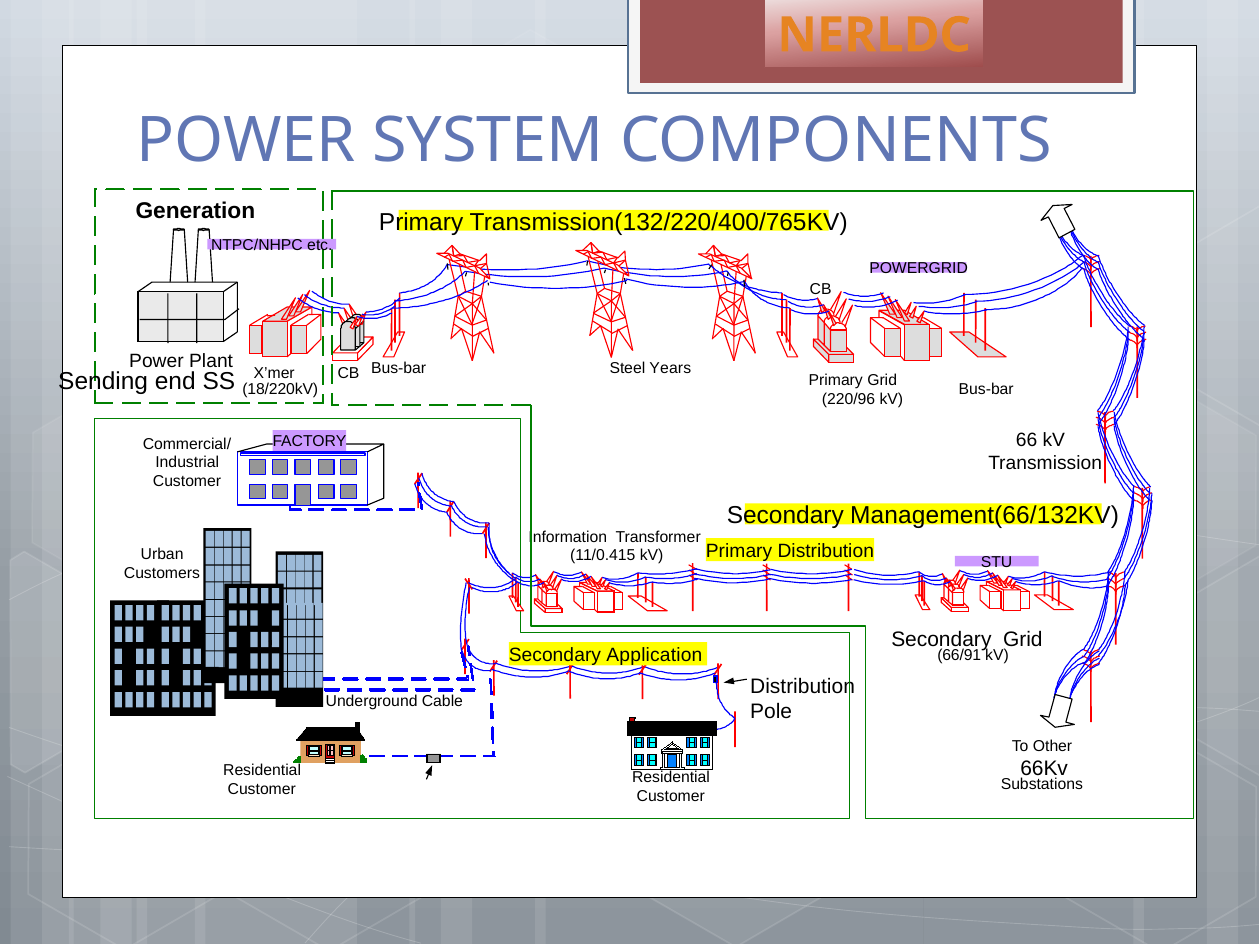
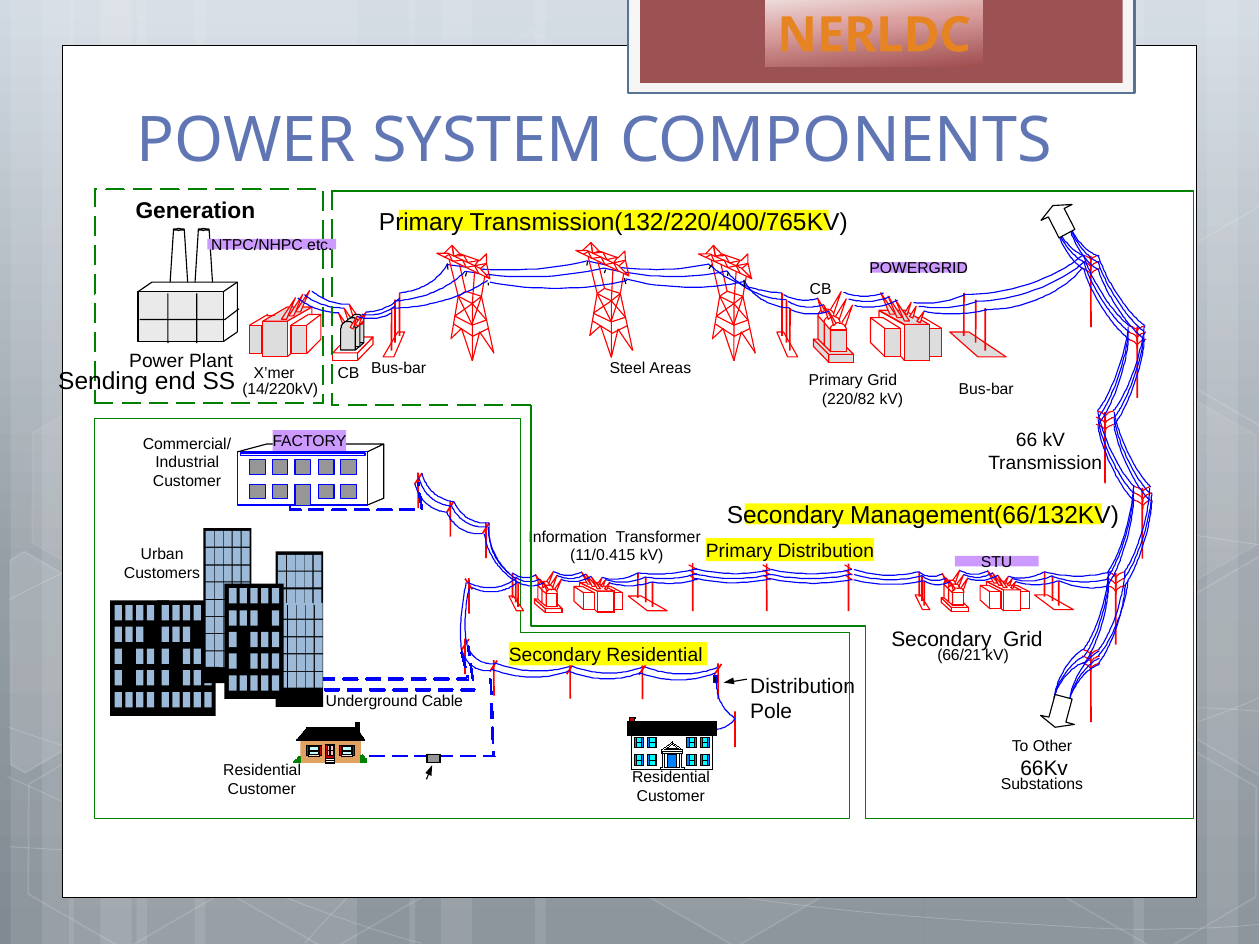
Years: Years -> Areas (670, 368)
18/220kV: 18/220kV -> 14/220kV (280, 389)
220/96: 220/96 -> 220/82 (848, 399)
Secondary Application: Application -> Residential (655, 655)
66/91: 66/91 -> 66/21 (959, 656)
